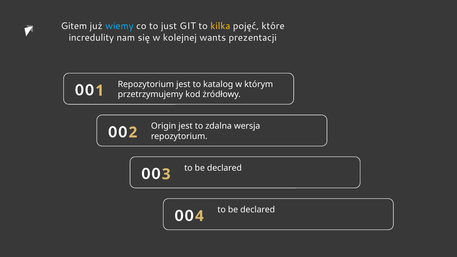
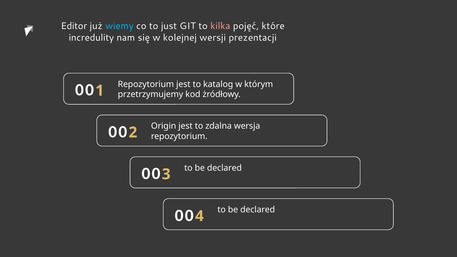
Gitem: Gitem -> Editor (74, 26)
kilka colour: yellow -> pink (220, 26)
wants: wants -> wersji (213, 38)
